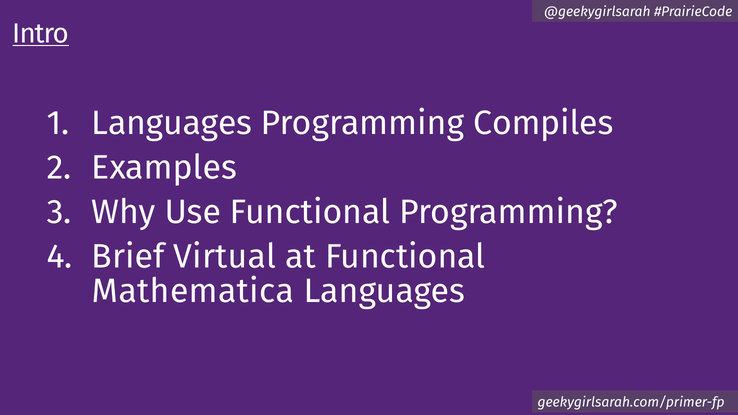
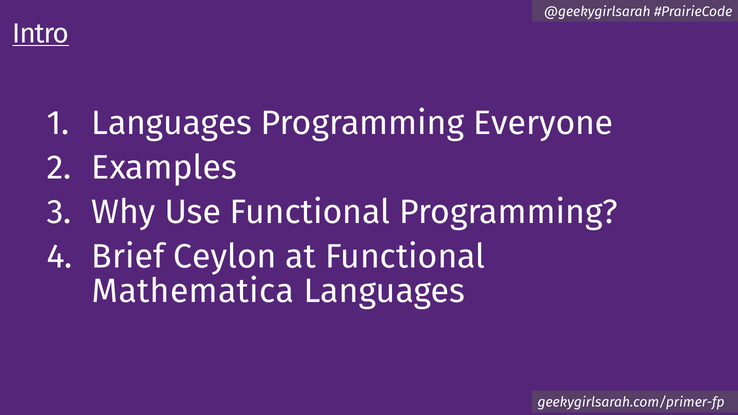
Compiles: Compiles -> Everyone (543, 123)
Virtual: Virtual -> Ceylon (225, 257)
